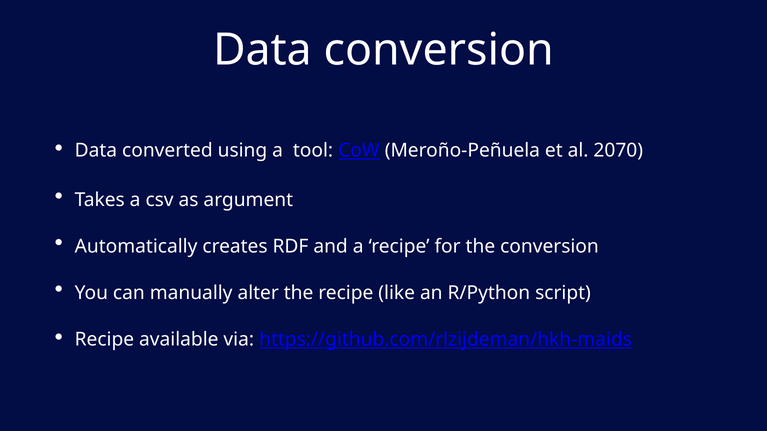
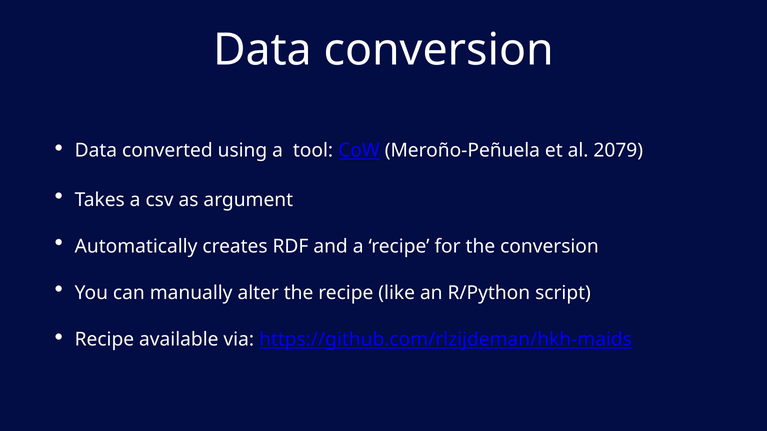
2070: 2070 -> 2079 (618, 150)
